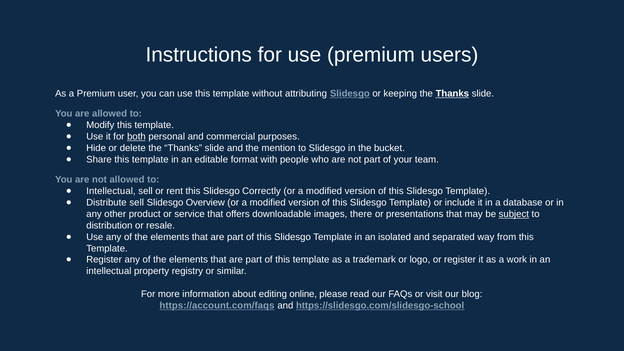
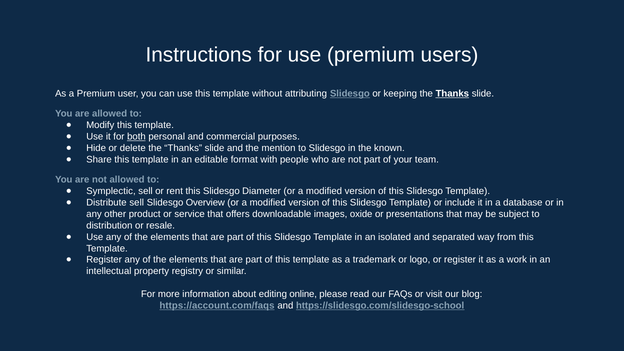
bucket: bucket -> known (389, 148)
Intellectual: Intellectual -> Symplectic (111, 191)
Correctly: Correctly -> Diameter (262, 191)
there: there -> oxide (361, 214)
subject underline: present -> none (514, 214)
